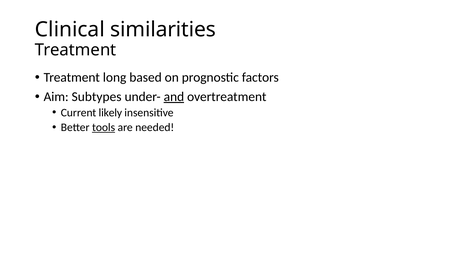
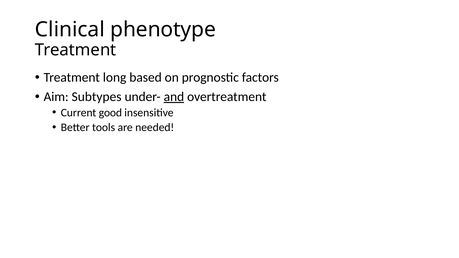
similarities: similarities -> phenotype (163, 30)
likely: likely -> good (110, 113)
tools underline: present -> none (104, 127)
